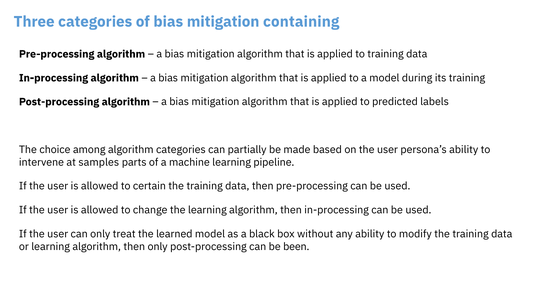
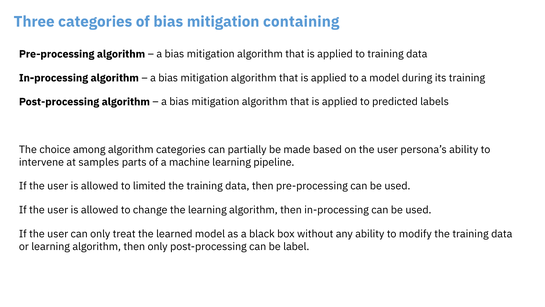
certain: certain -> limited (149, 186)
been: been -> label (296, 246)
